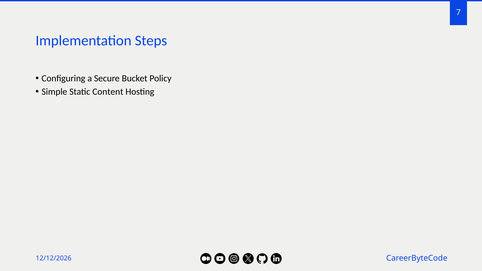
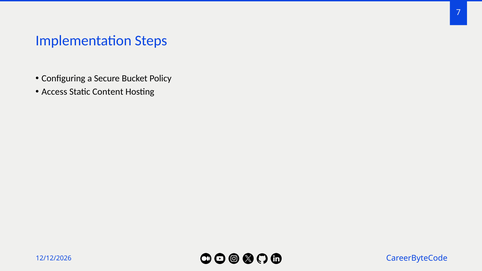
Simple: Simple -> Access (54, 92)
